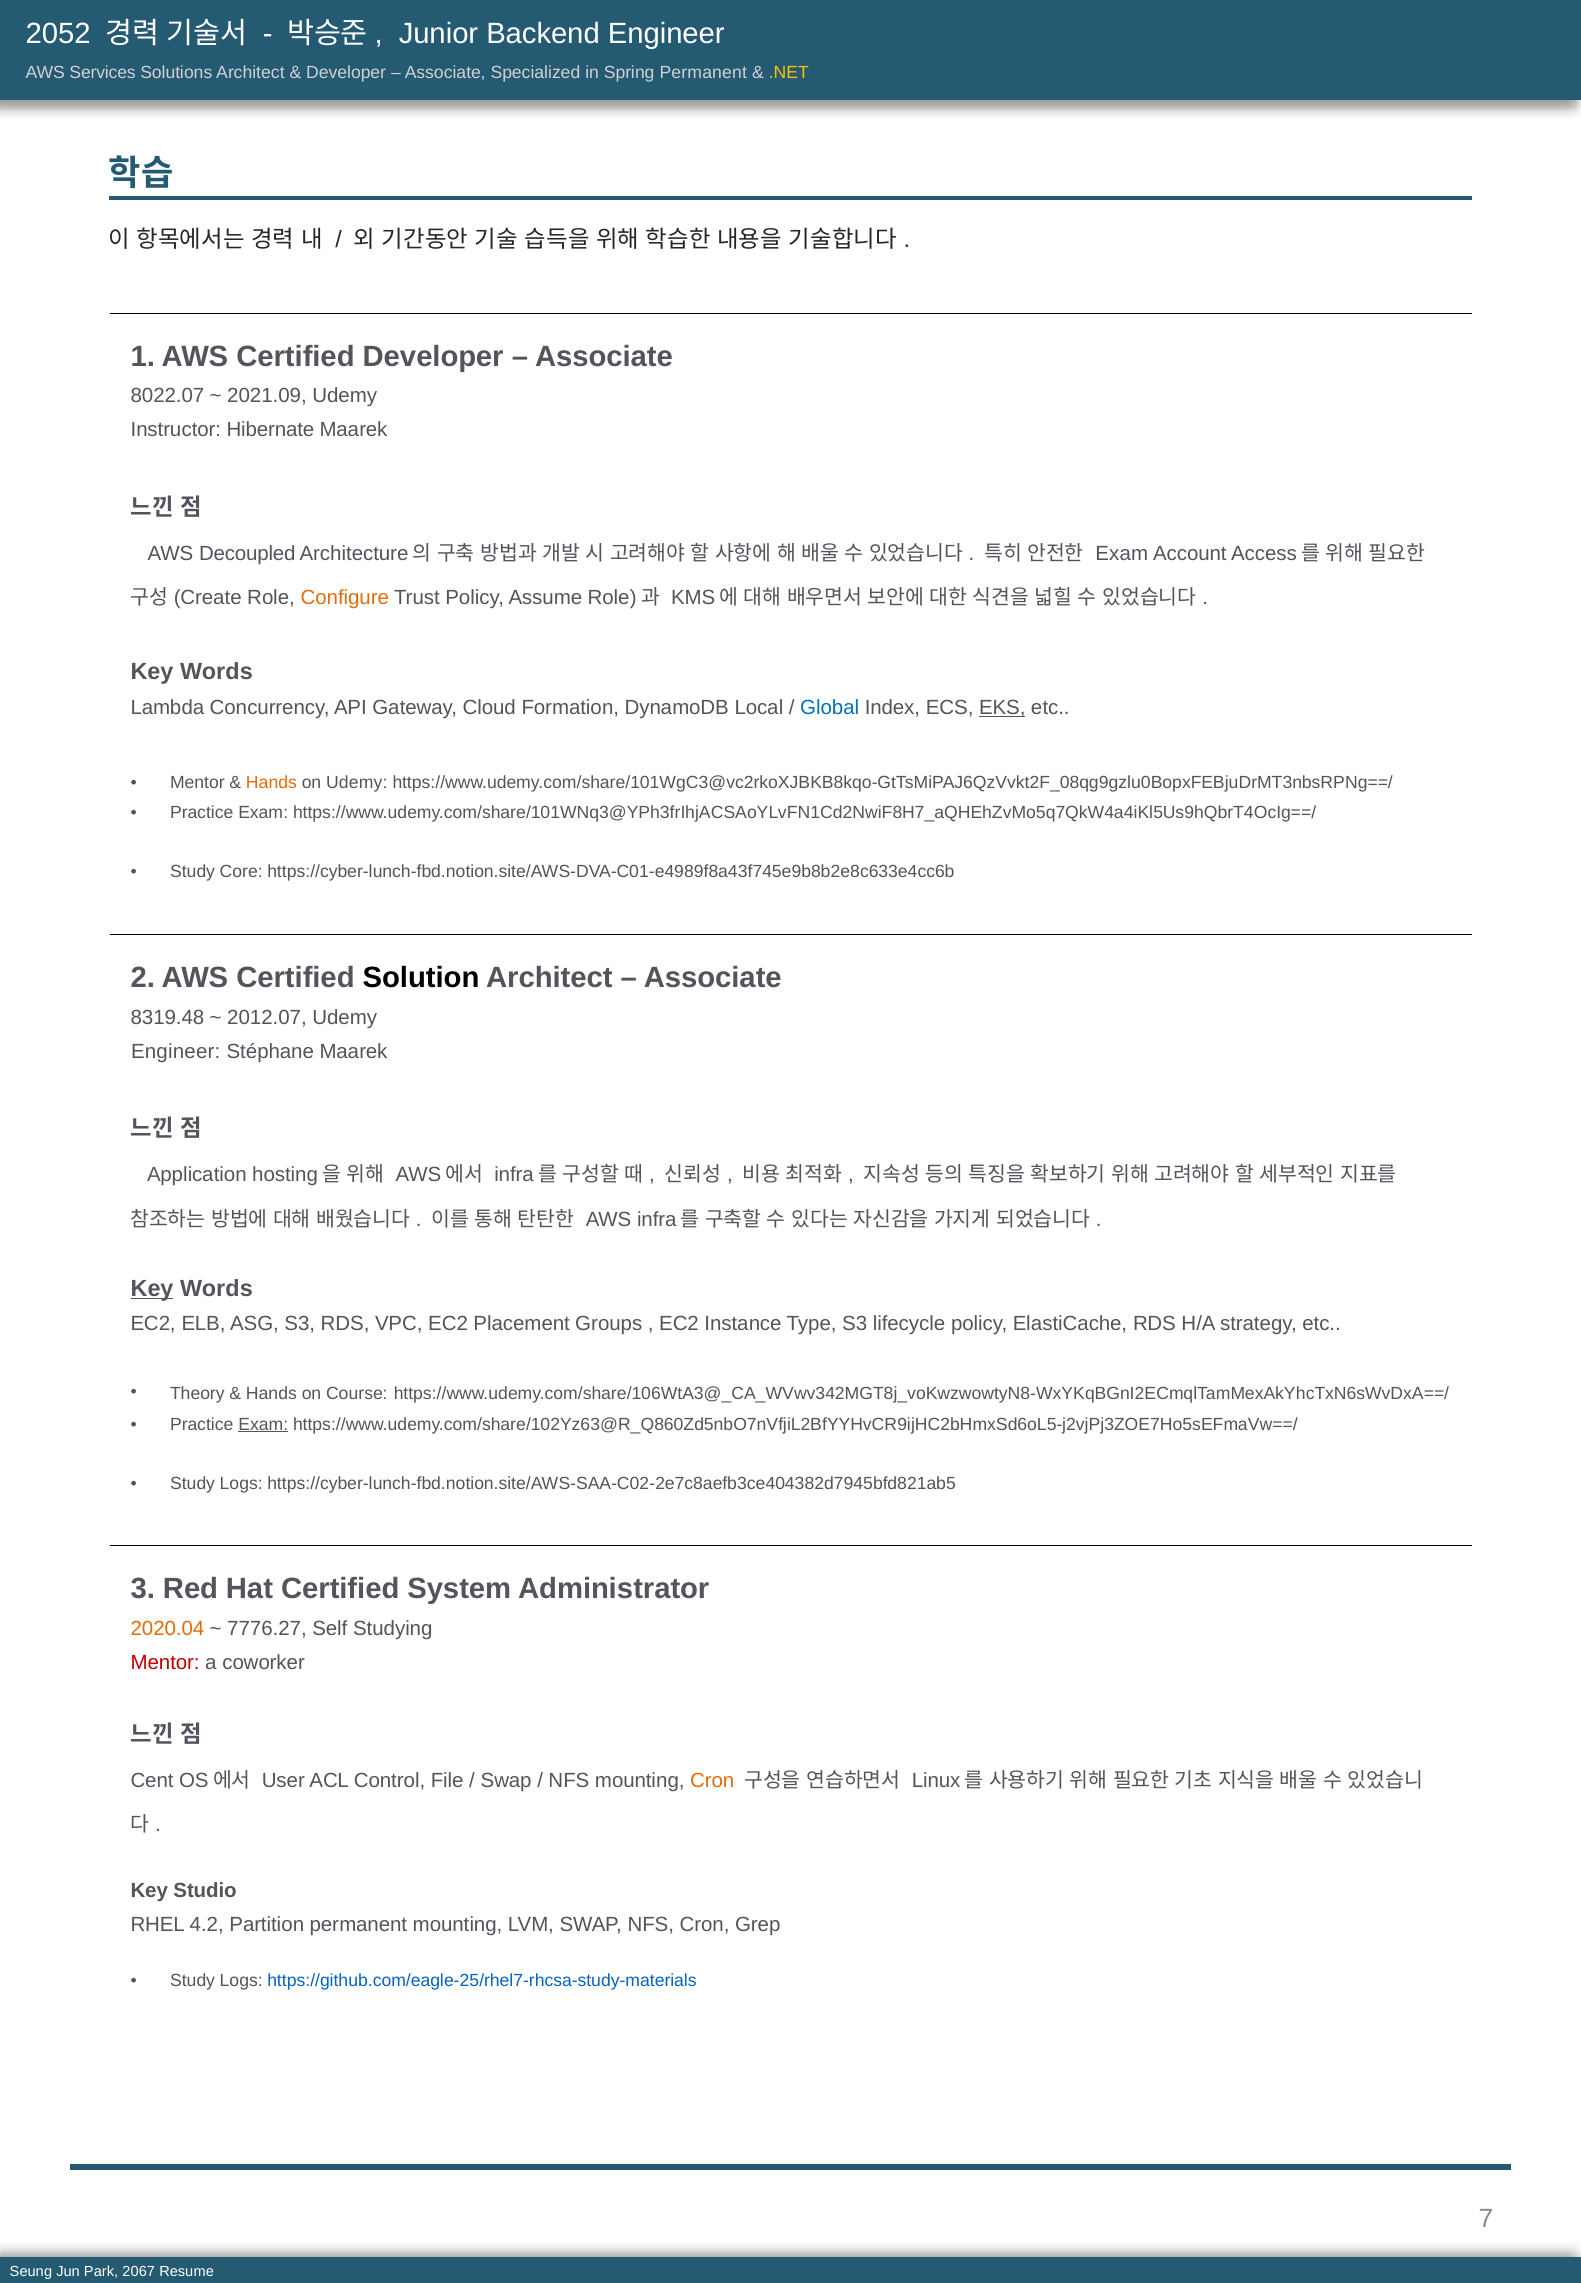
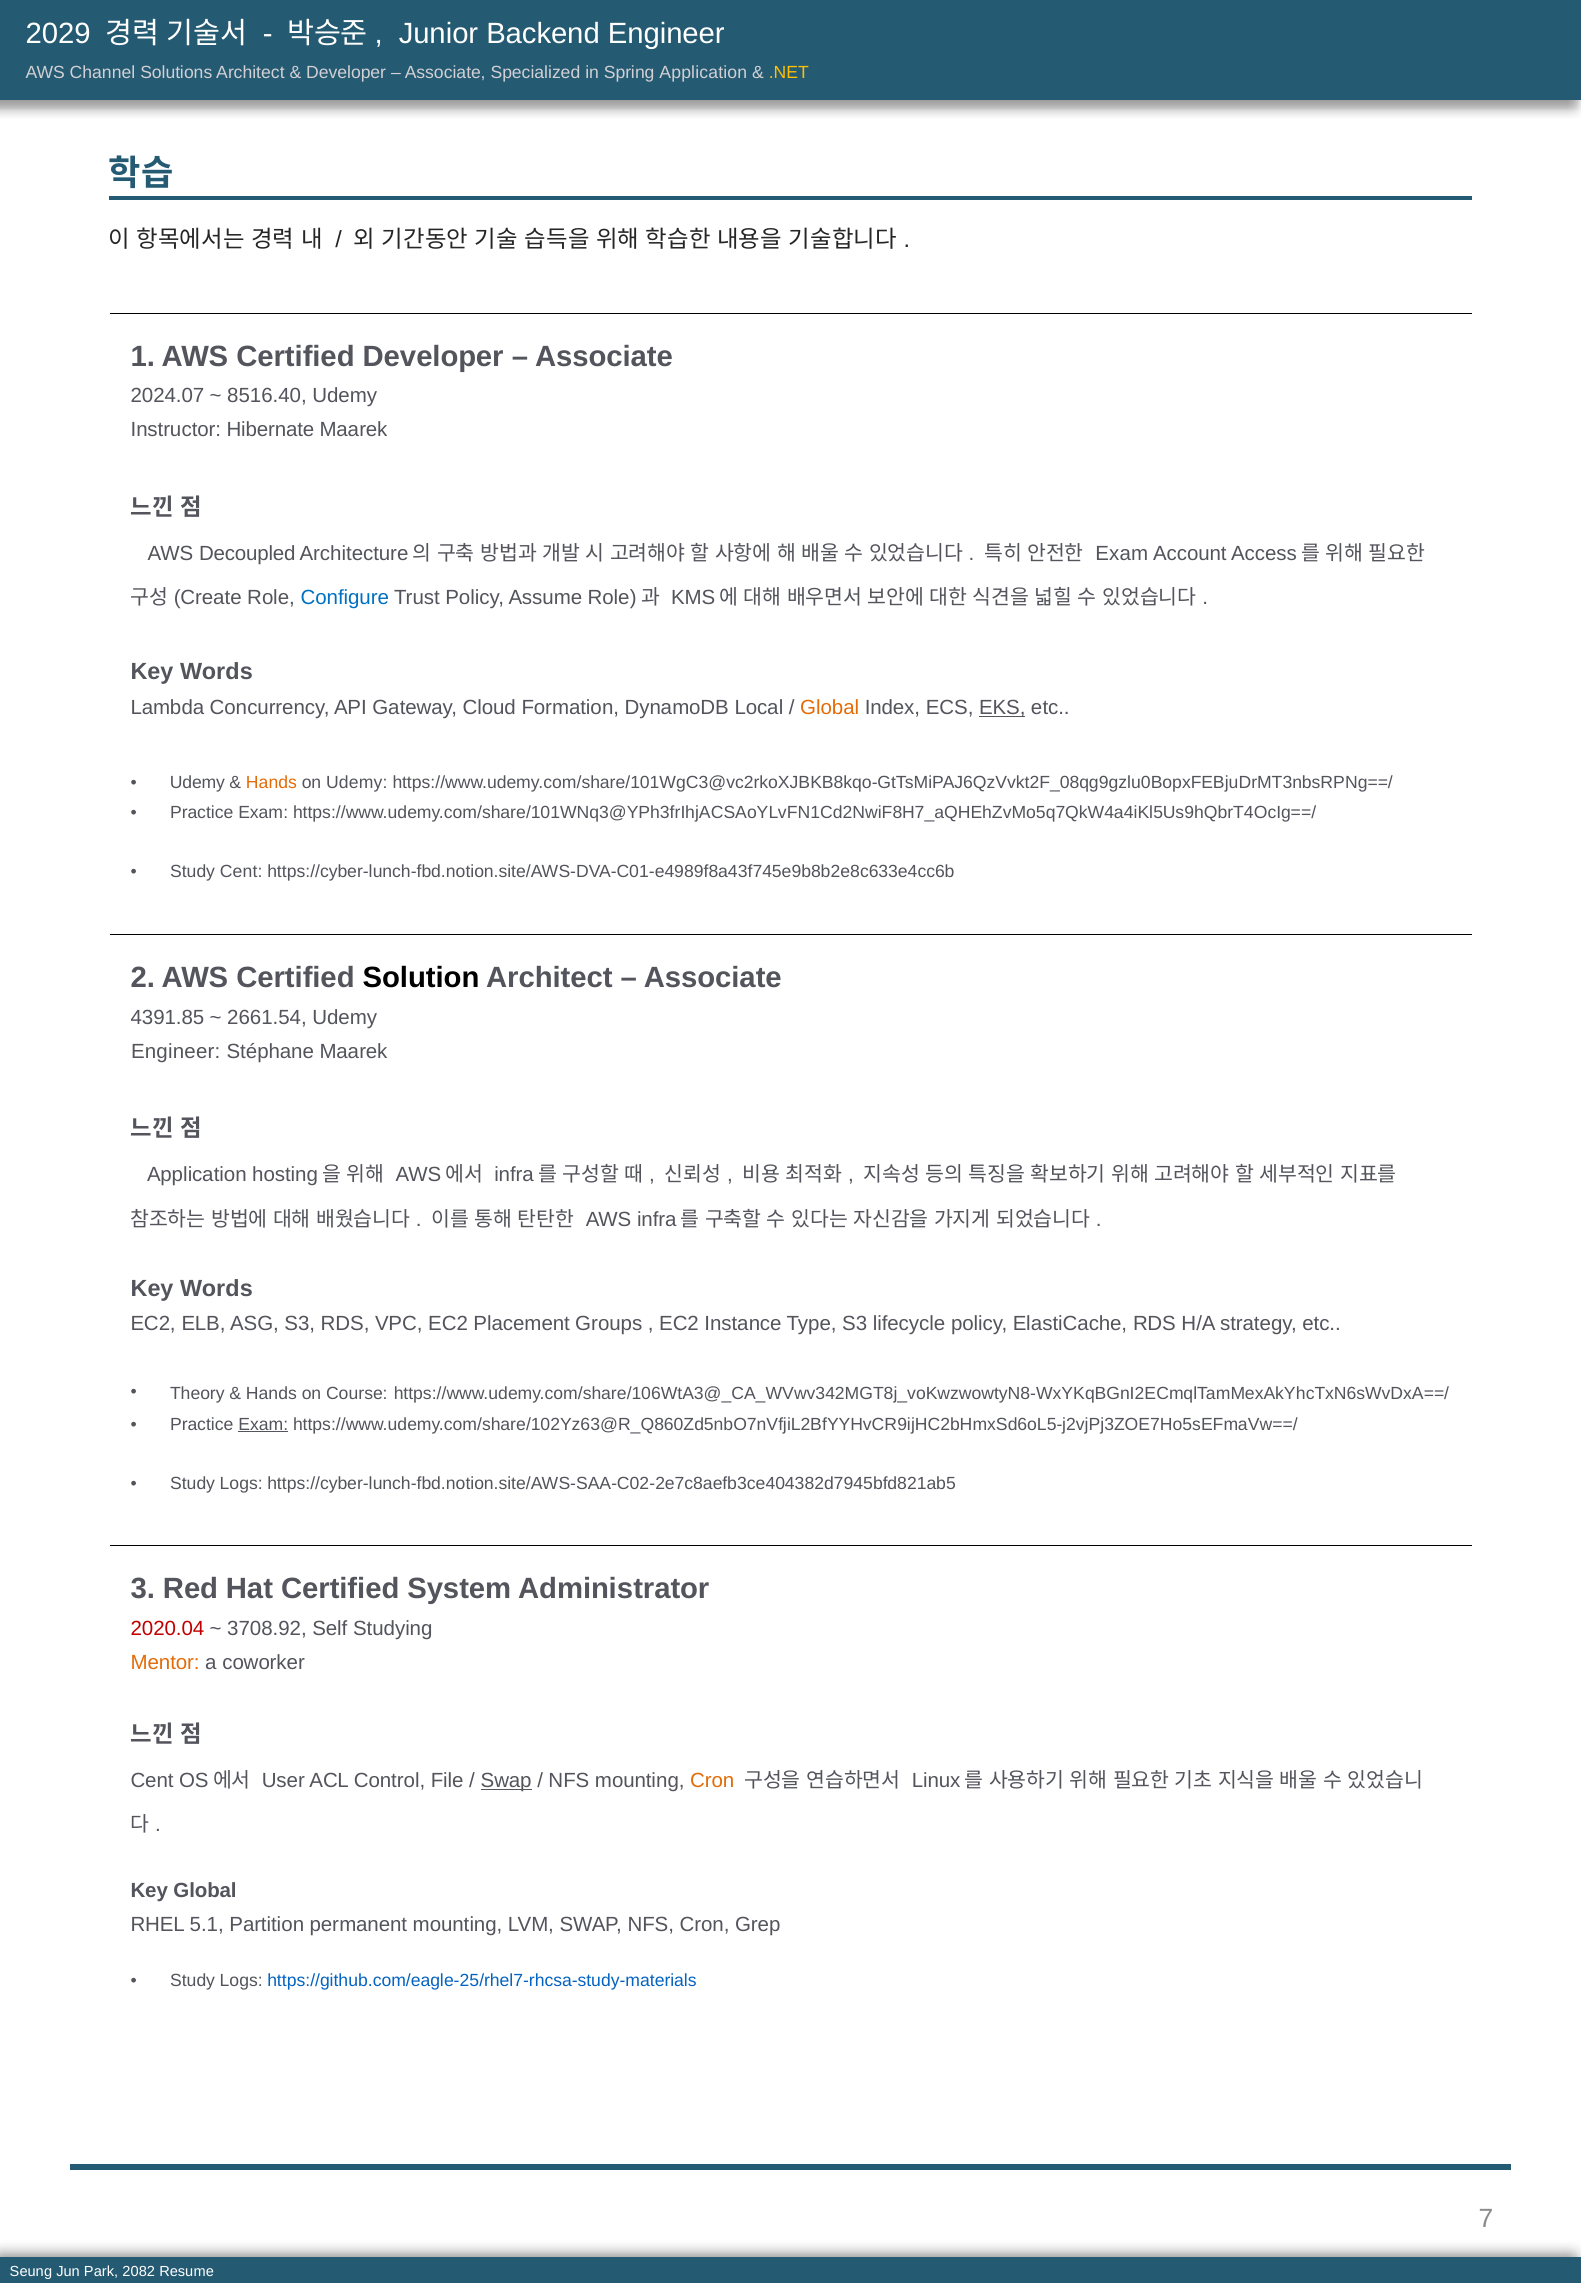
2052: 2052 -> 2029 (58, 34)
Services: Services -> Channel (102, 73)
Spring Permanent: Permanent -> Application (703, 73)
8022.07: 8022.07 -> 2024.07 (167, 396)
2021.09: 2021.09 -> 8516.40 (267, 396)
Configure colour: orange -> blue (345, 598)
Global colour: blue -> orange (830, 708)
Mentor: Mentor -> Udemy (197, 783)
Study Core: Core -> Cent (241, 872)
8319.48: 8319.48 -> 4391.85 (167, 1018)
2012.07: 2012.07 -> 2661.54 (267, 1018)
Key underline: present -> none (152, 1289)
2020.04 colour: orange -> red (167, 1629)
7776.27: 7776.27 -> 3708.92 (267, 1629)
Mentor colour: red -> orange (165, 1663)
Swap underline: none -> present (506, 1781)
Key Studio: Studio -> Global (205, 1891)
4.2: 4.2 -> 5.1 (207, 1925)
2067: 2067 -> 2082 (139, 2272)
